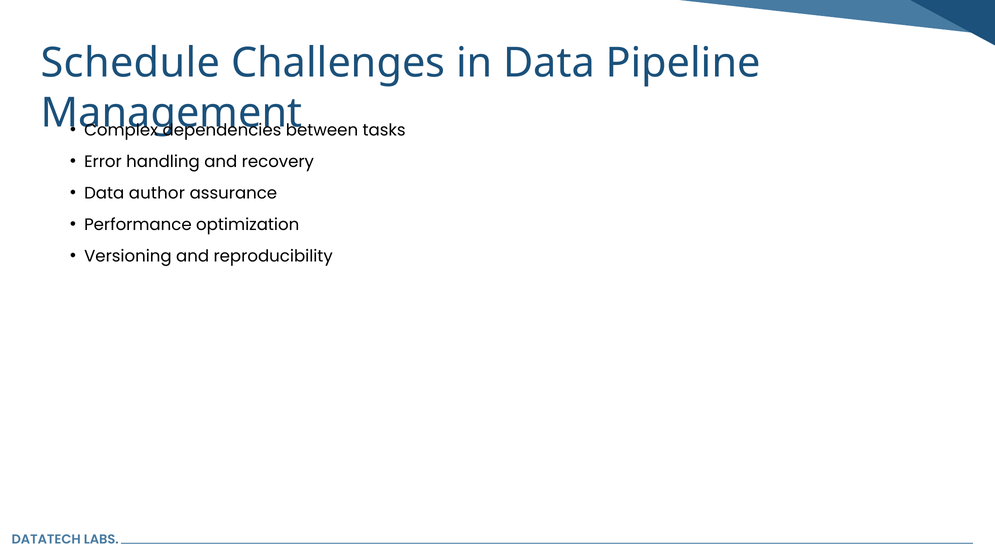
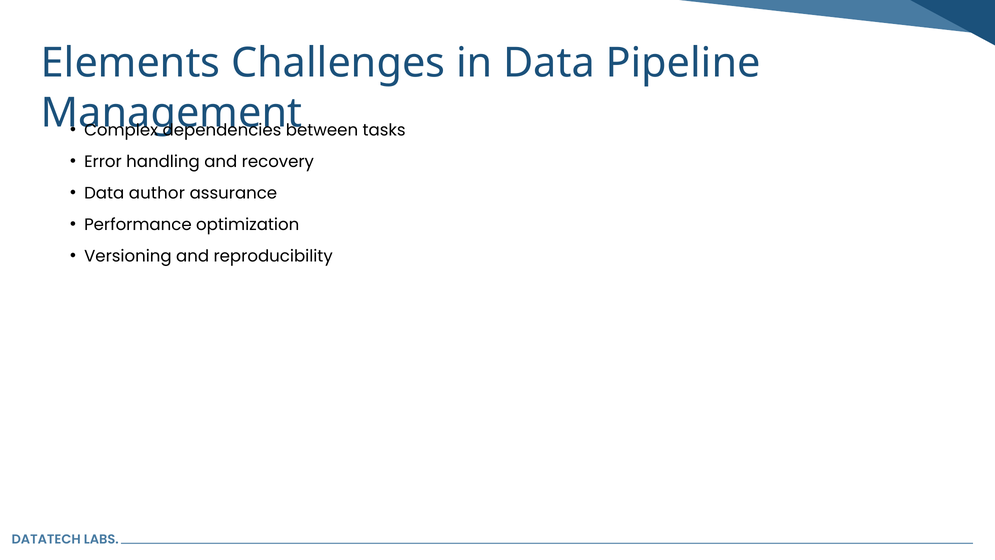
Schedule: Schedule -> Elements (131, 63)
